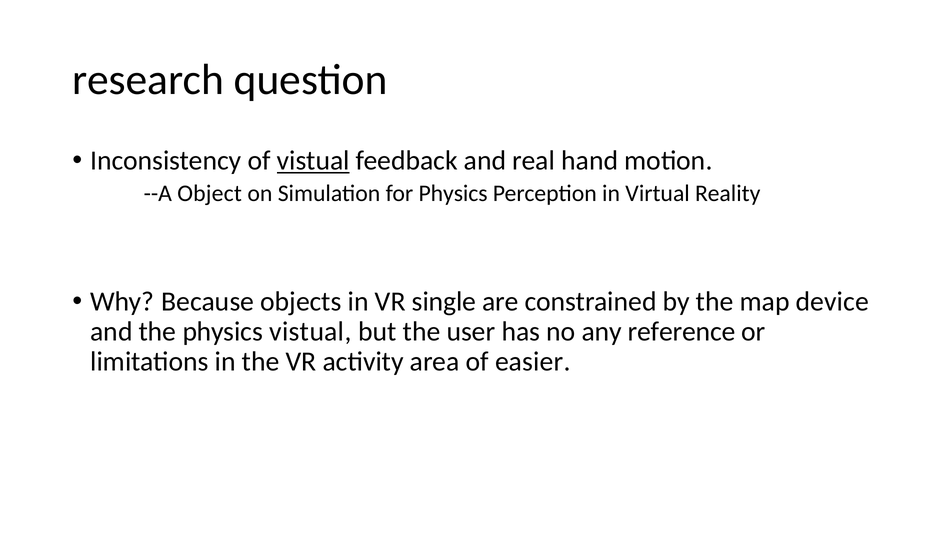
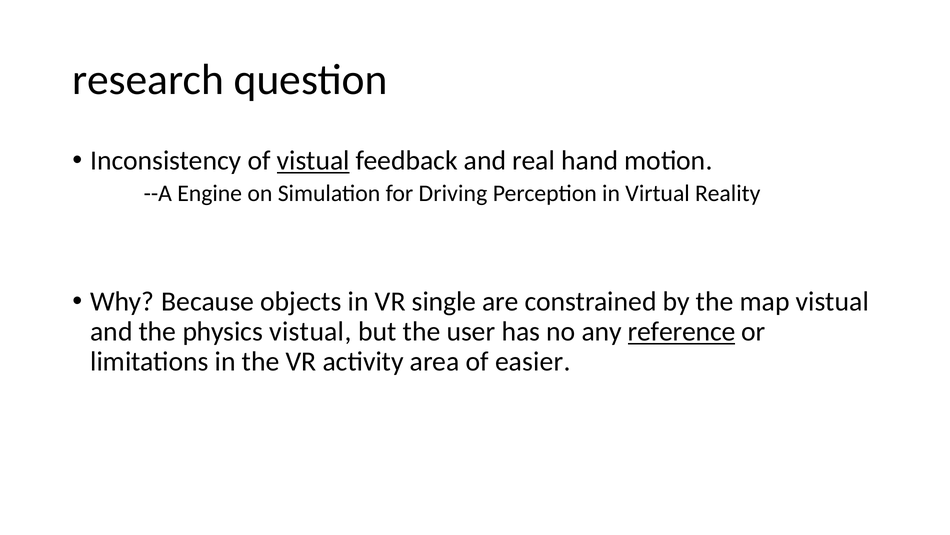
Object: Object -> Engine (210, 193)
for Physics: Physics -> Driving (453, 193)
map device: device -> vistual (832, 301)
reference underline: none -> present (682, 331)
